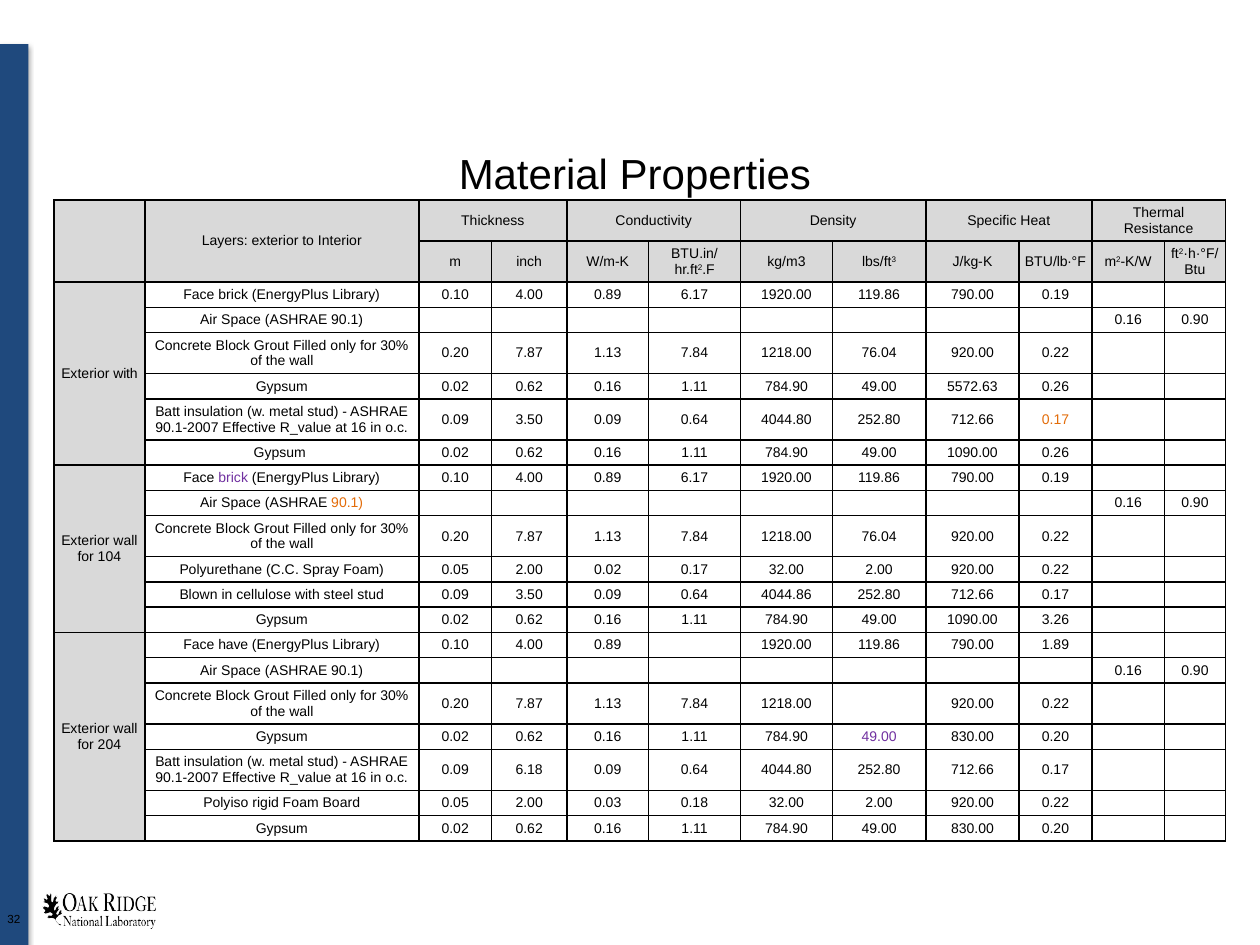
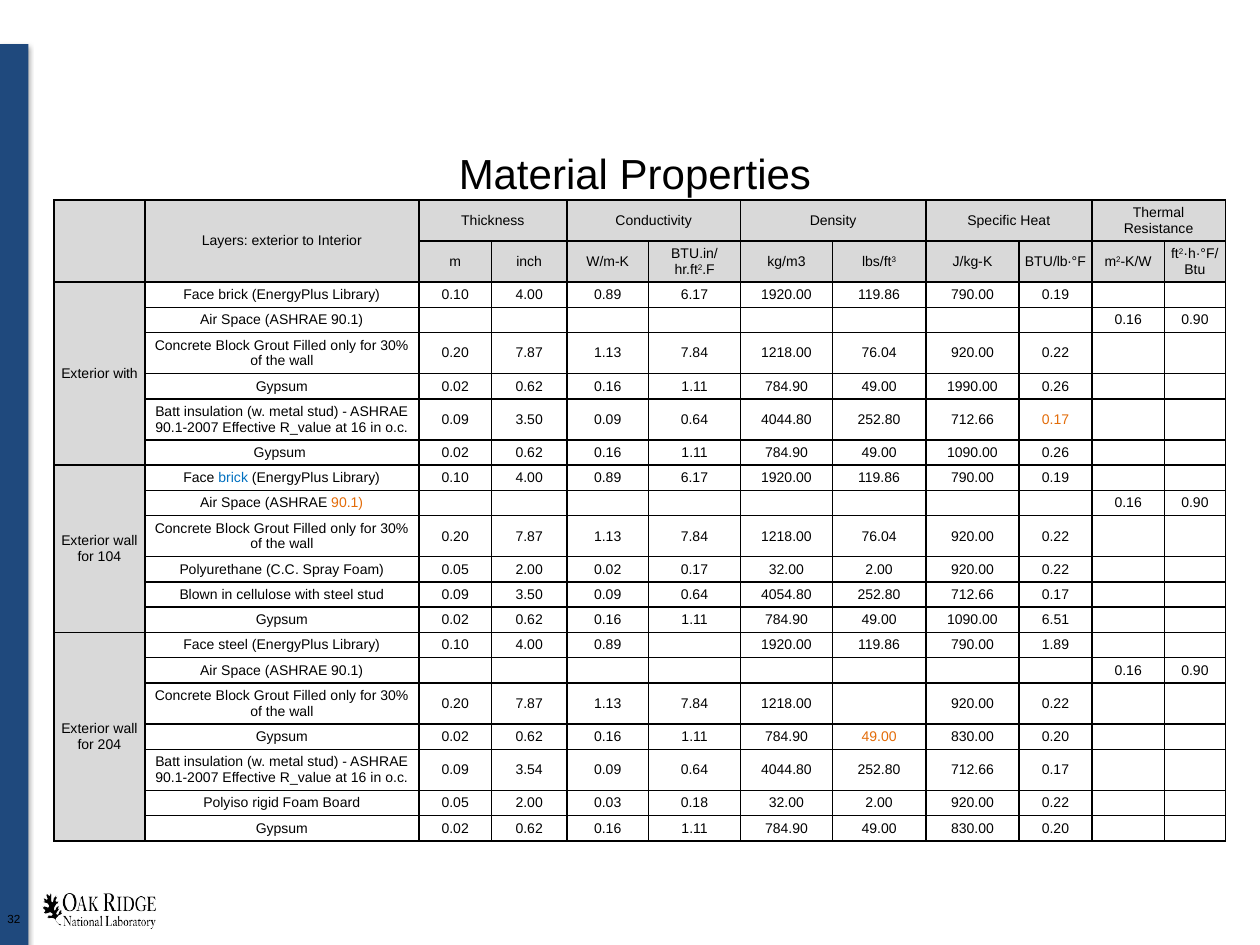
5572.63: 5572.63 -> 1990.00 (972, 386)
brick colour: purple -> blue (233, 478)
4044.86: 4044.86 -> 4054.80 (786, 595)
3.26: 3.26 -> 6.51 (1056, 620)
Face have: have -> steel (233, 645)
49.00 colour: purple -> orange (879, 737)
6.18: 6.18 -> 3.54 (529, 770)
